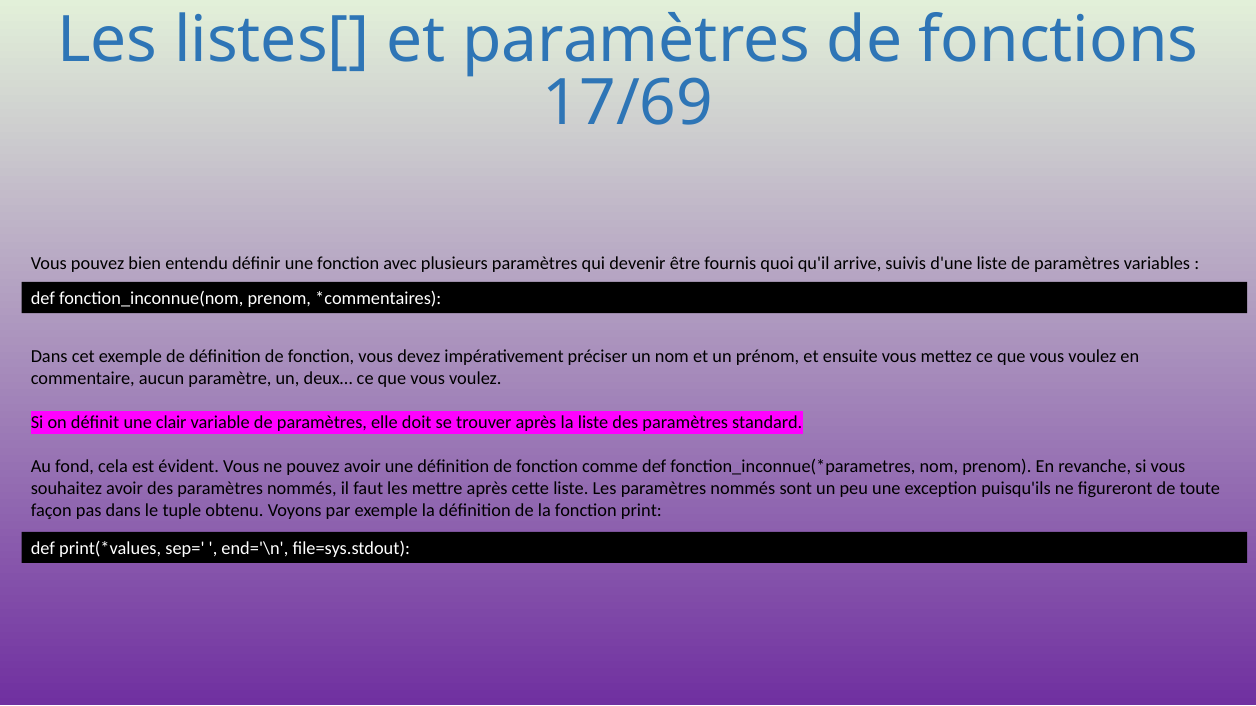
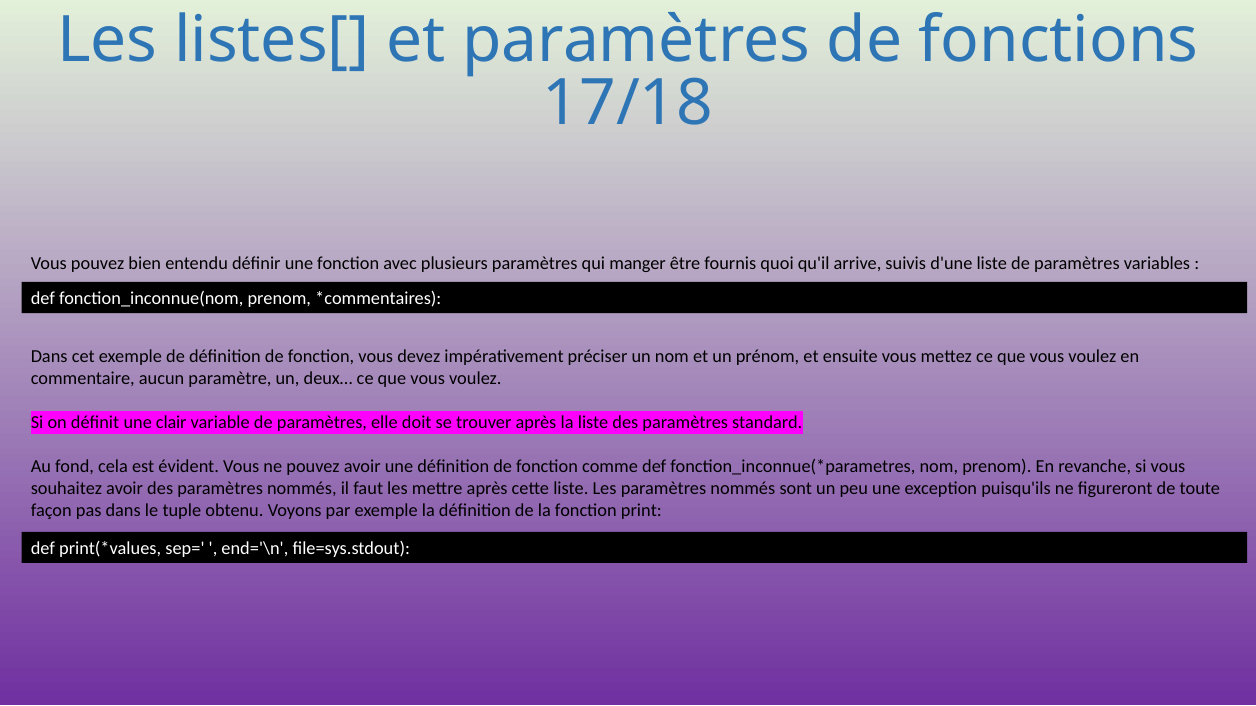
17/69: 17/69 -> 17/18 (628, 103)
devenir: devenir -> manger (638, 263)
